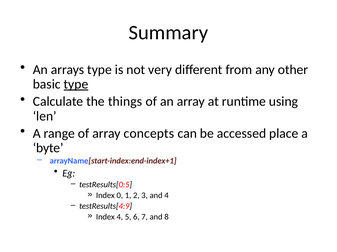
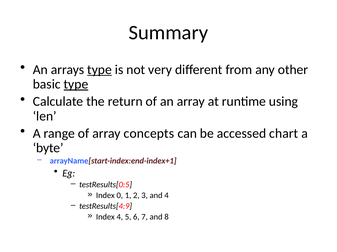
type underline: none -> present (100, 70)
things: things -> return (125, 102)
place: place -> chart (284, 134)
